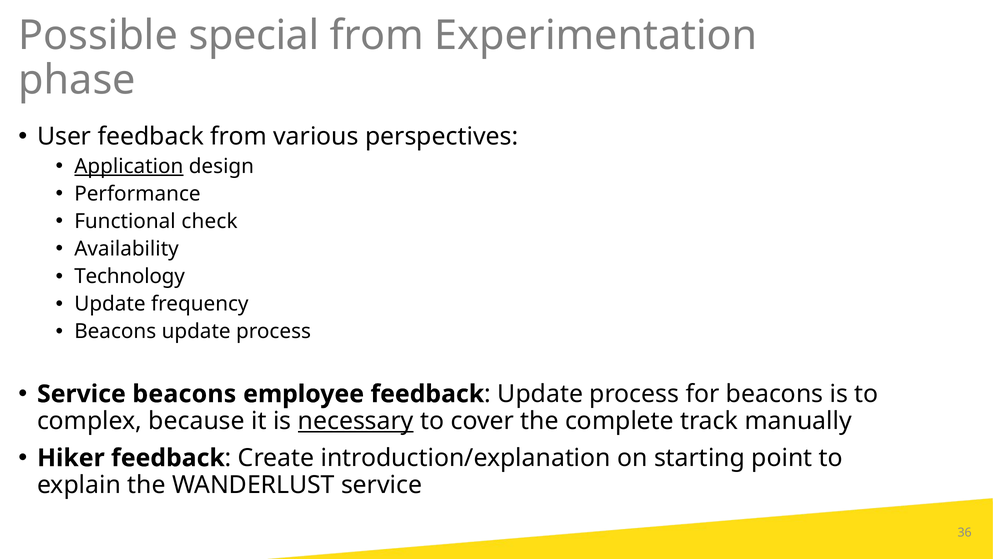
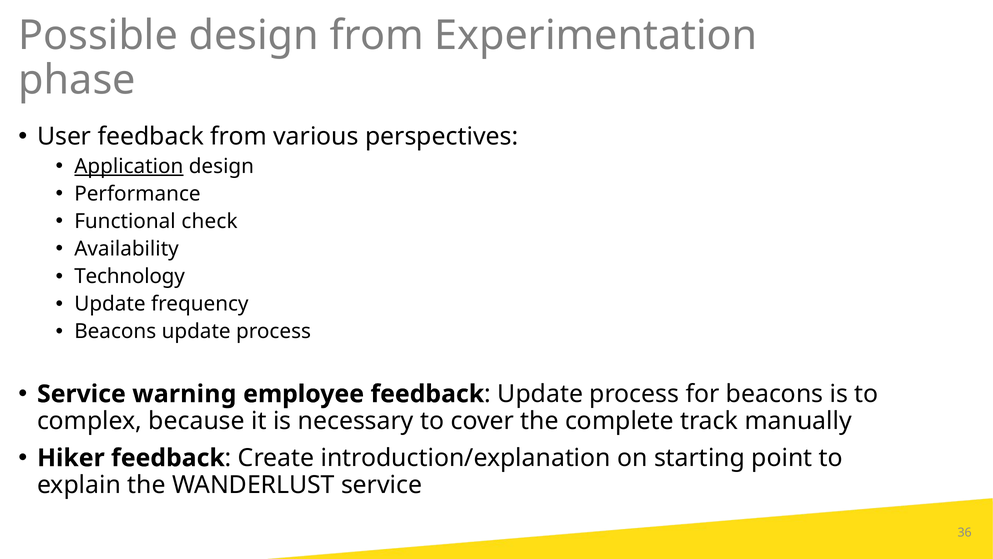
Possible special: special -> design (254, 35)
Service beacons: beacons -> warning (184, 394)
necessary underline: present -> none (356, 421)
